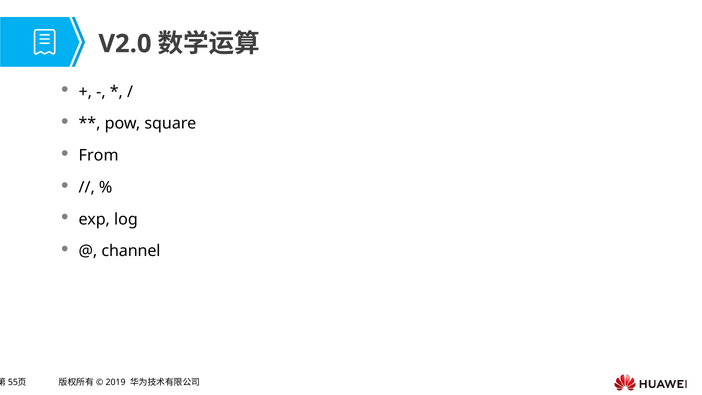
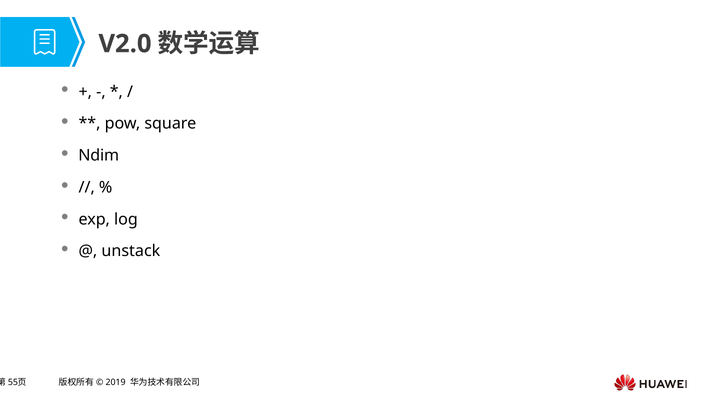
From: From -> Ndim (99, 155)
channel: channel -> unstack (131, 251)
